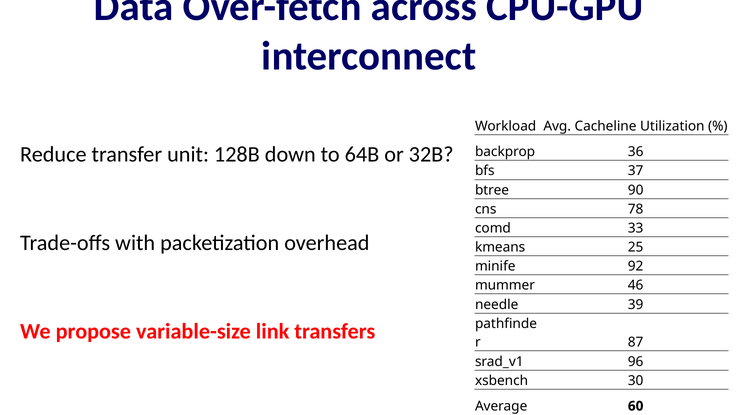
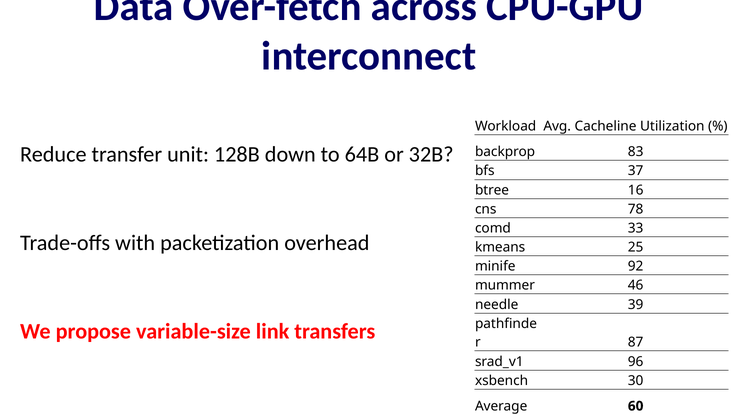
36: 36 -> 83 (636, 152)
90: 90 -> 16 (636, 190)
